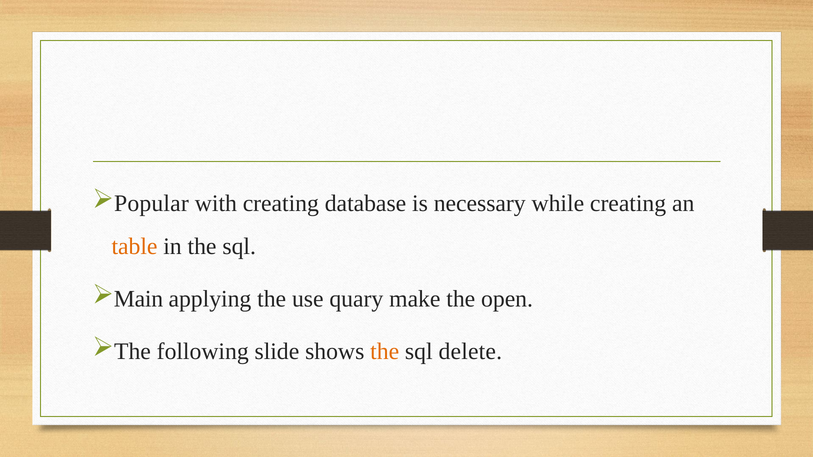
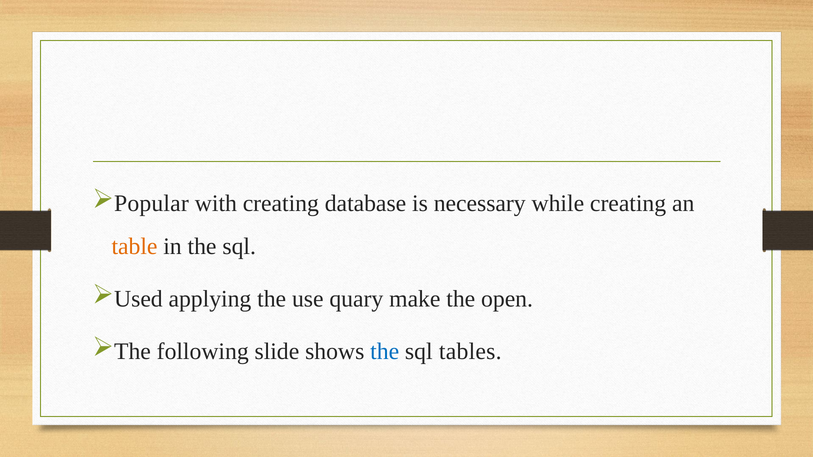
Main: Main -> Used (138, 299)
the colour: orange -> blue (385, 351)
delete: delete -> tables (470, 351)
